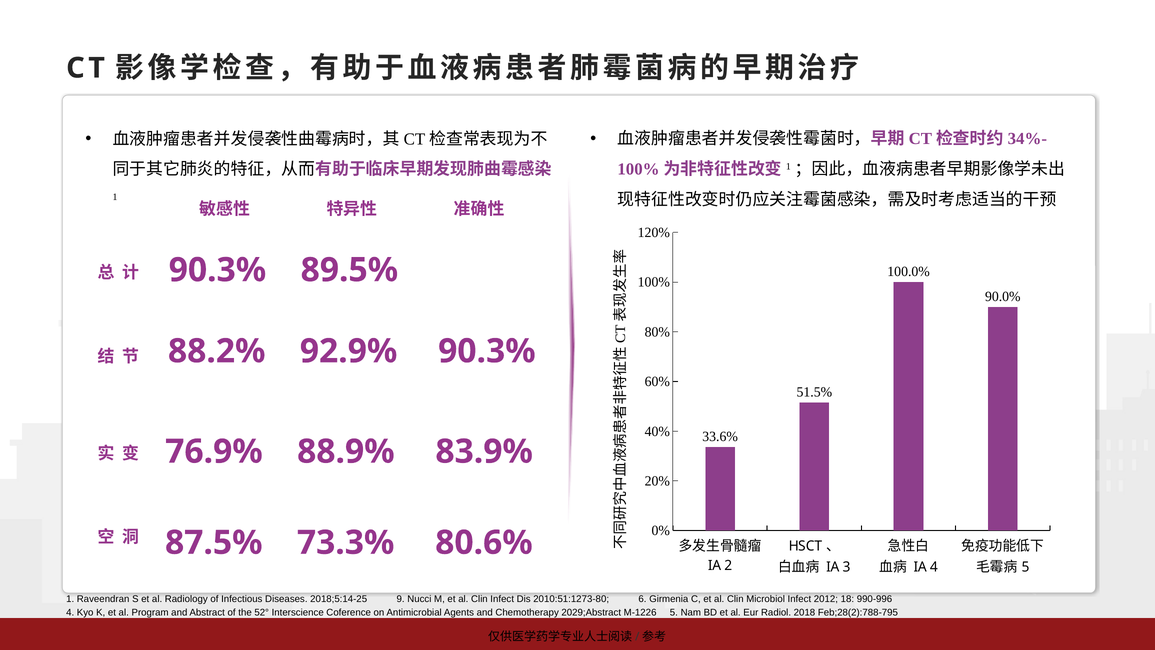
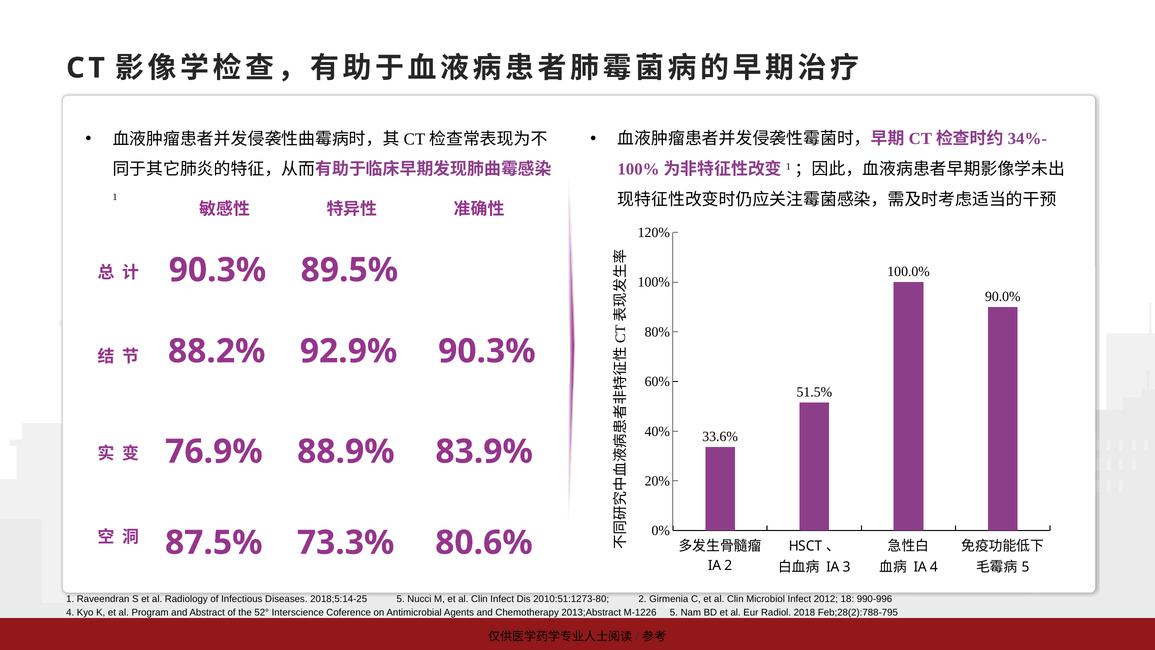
2018;5:14-25 9: 9 -> 5 (401, 599)
2010:51:1273-80 6: 6 -> 2 (642, 599)
2029;Abstract: 2029;Abstract -> 2013;Abstract (591, 613)
